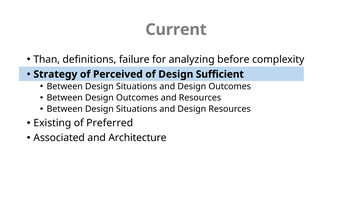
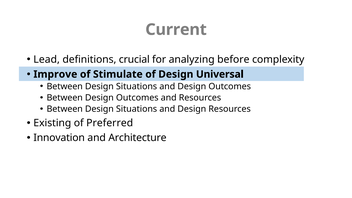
Than: Than -> Lead (47, 60)
failure: failure -> crucial (134, 60)
Strategy: Strategy -> Improve (55, 74)
Perceived: Perceived -> Stimulate (118, 74)
Sufficient: Sufficient -> Universal (220, 74)
Associated: Associated -> Innovation (59, 138)
